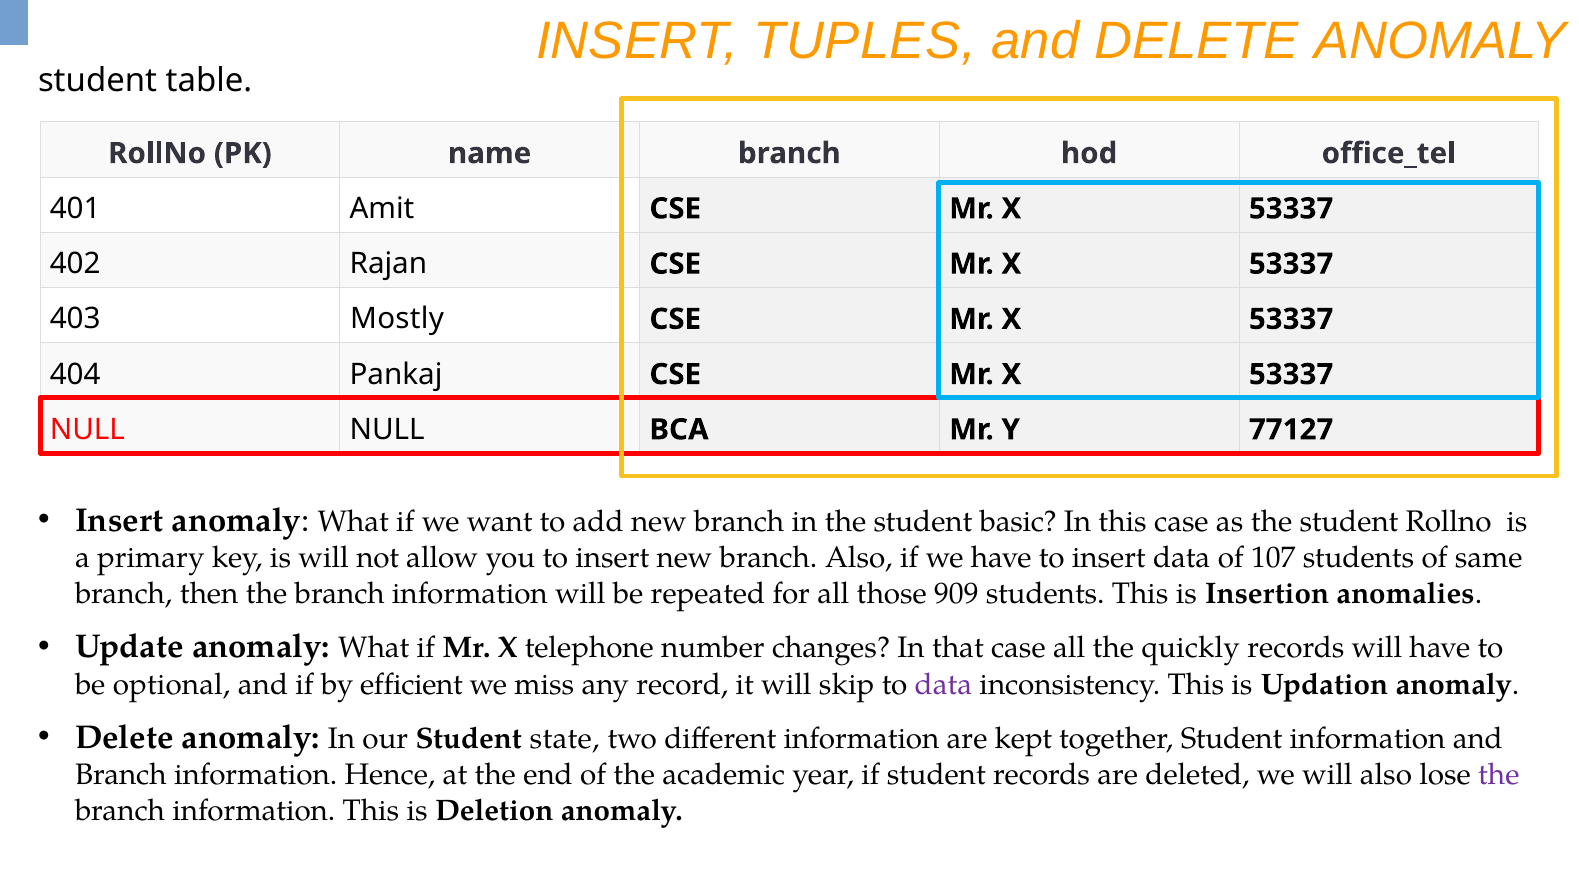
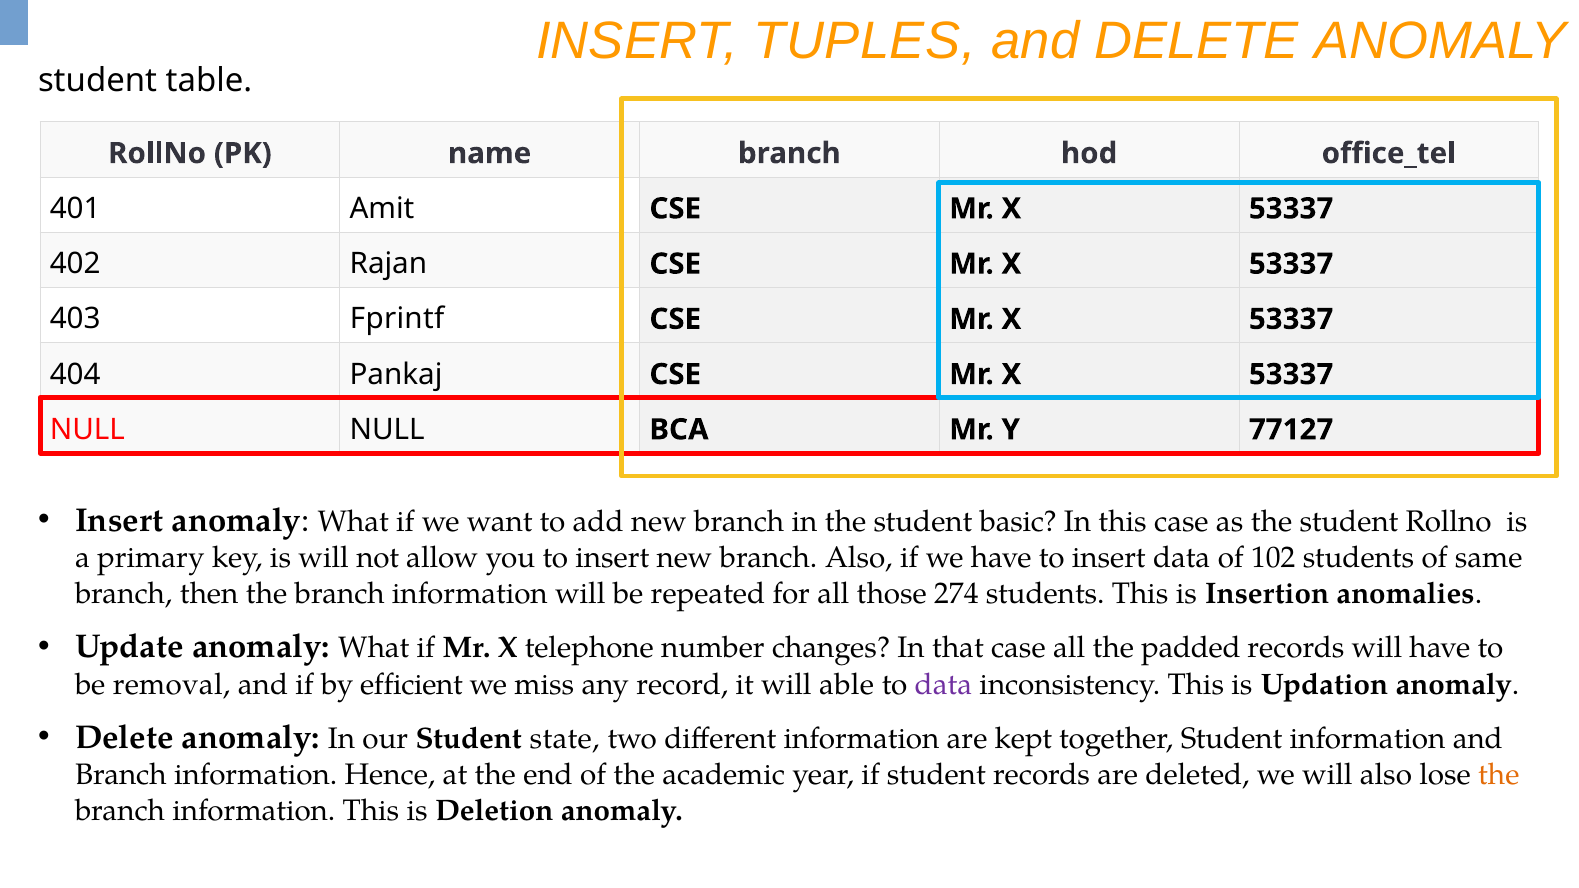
Mostly: Mostly -> Fprintf (397, 319)
107: 107 -> 102 (1273, 558)
909: 909 -> 274 (956, 594)
quickly: quickly -> padded (1191, 648)
optional: optional -> removal (172, 684)
skip: skip -> able (847, 684)
the colour: purple -> orange (1499, 775)
